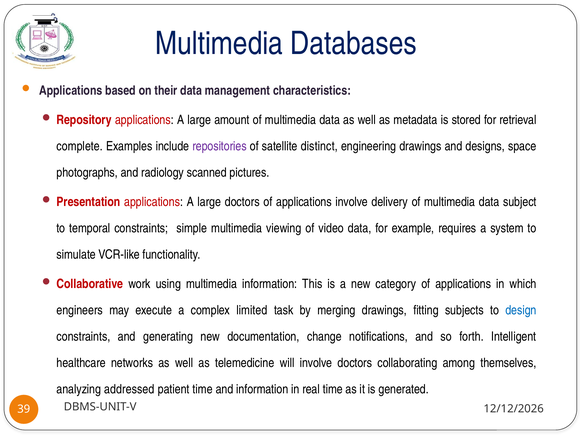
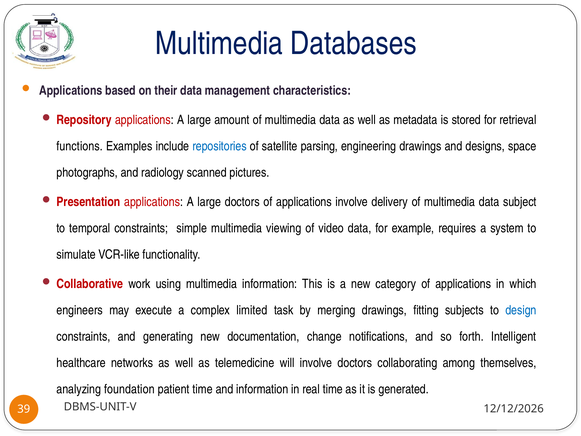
complete: complete -> functions (80, 146)
repositories colour: purple -> blue (220, 146)
distinct: distinct -> parsing (319, 146)
addressed: addressed -> foundation (129, 389)
